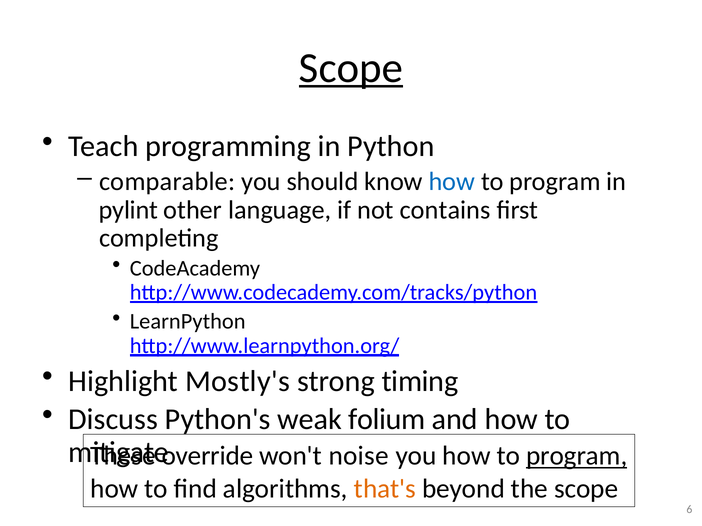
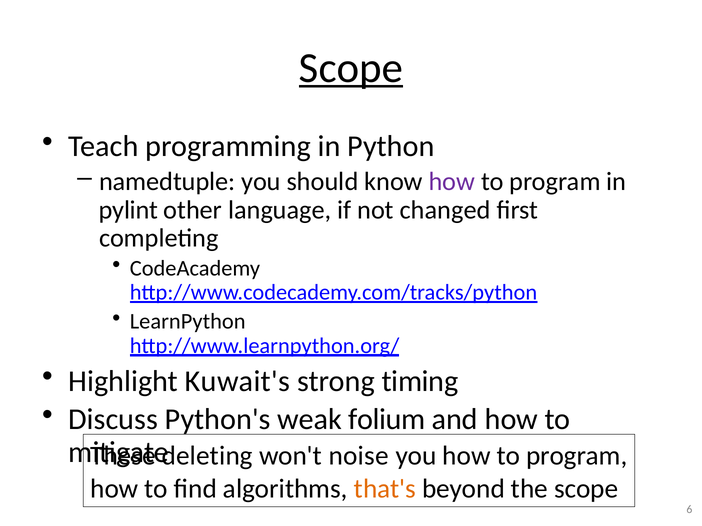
comparable: comparable -> namedtuple (167, 182)
how colour: blue -> purple (452, 182)
contains: contains -> changed (445, 210)
Mostly's: Mostly's -> Kuwait's (237, 382)
override: override -> deleting (207, 456)
program underline: present -> none (577, 456)
